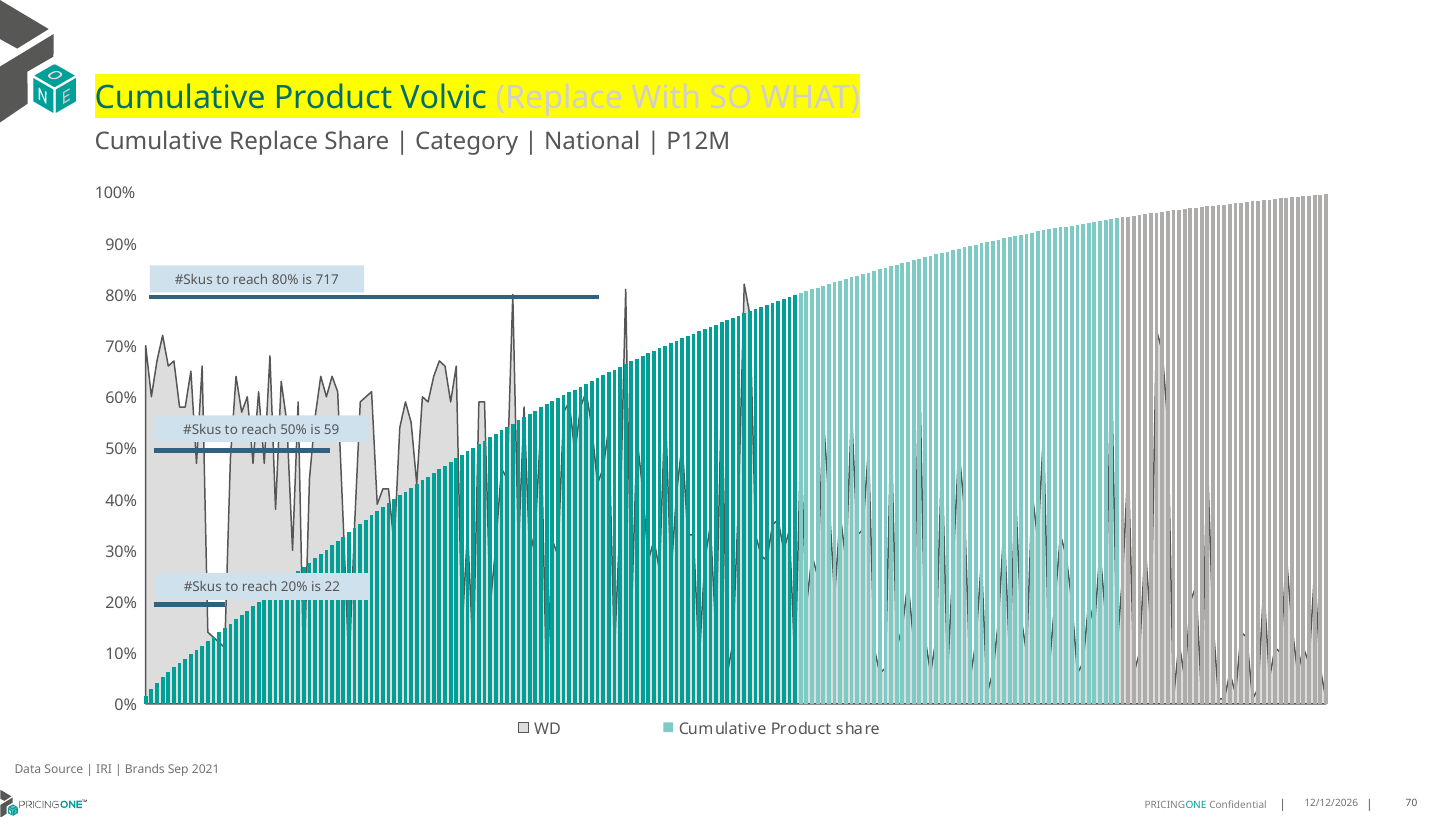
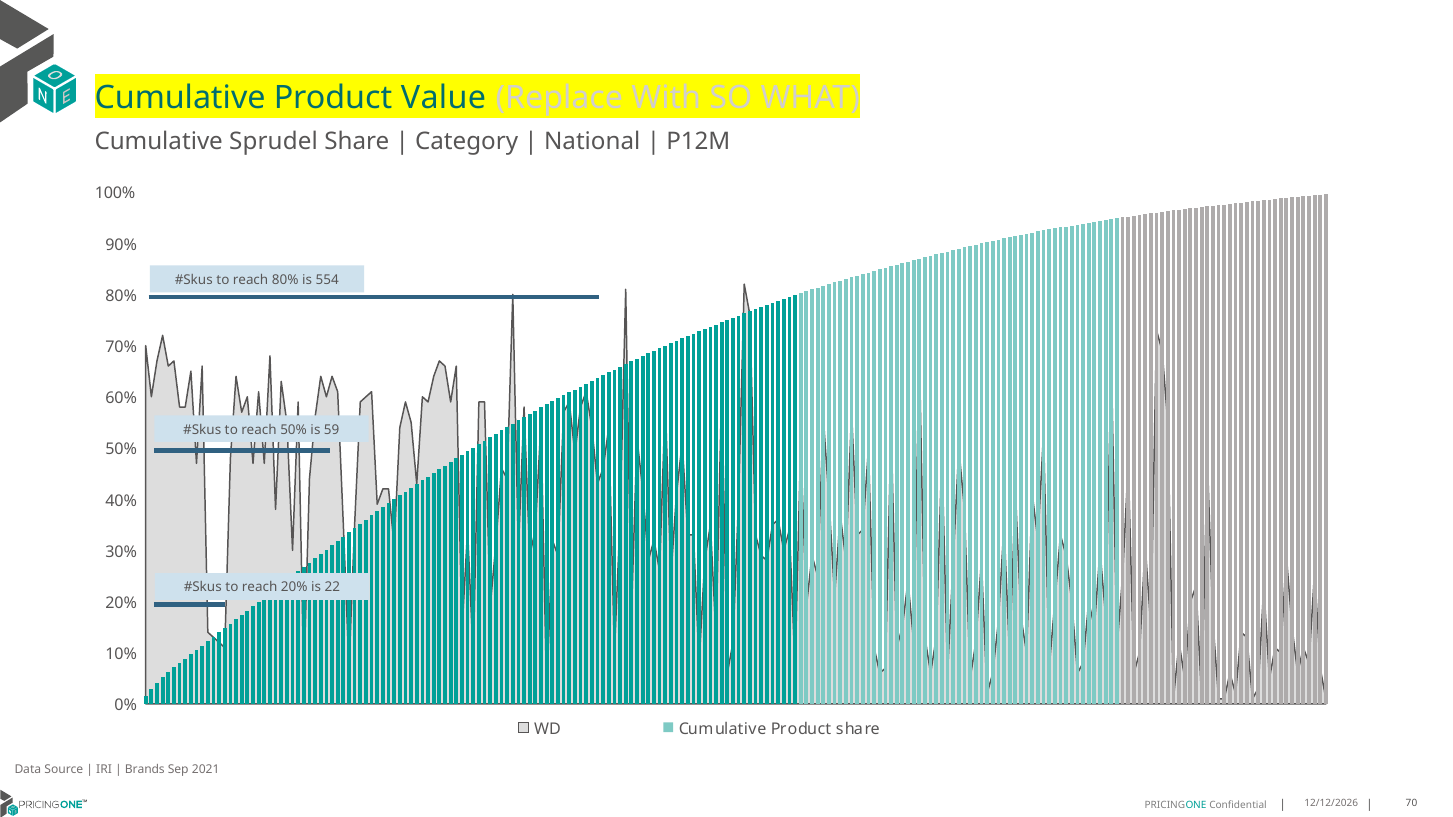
Volvic: Volvic -> Value (443, 98)
Cumulative Replace: Replace -> Sprudel (274, 142)
717: 717 -> 554 (327, 280)
